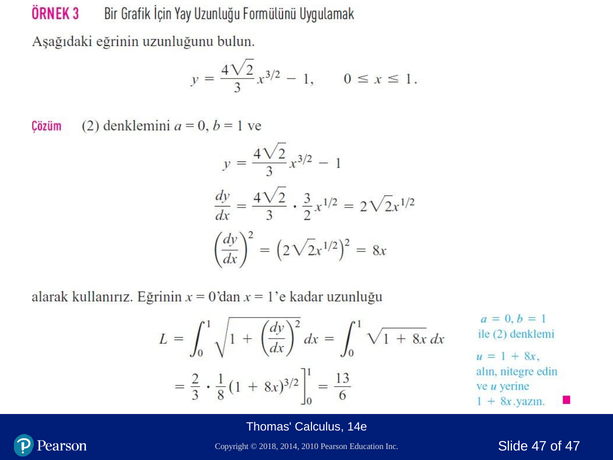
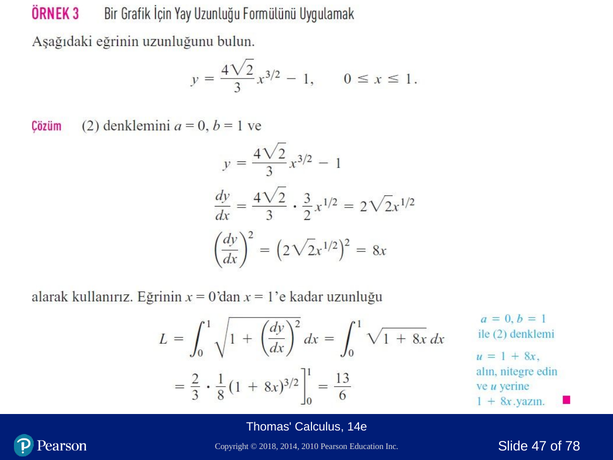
of 47: 47 -> 78 (573, 446)
